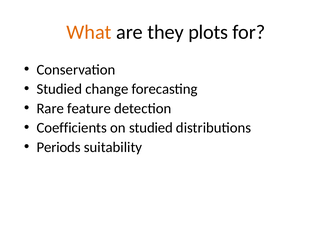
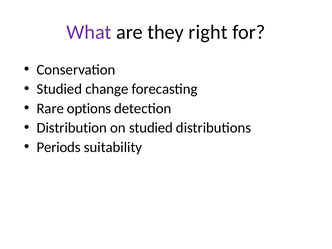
What colour: orange -> purple (89, 32)
plots: plots -> right (208, 32)
feature: feature -> options (89, 108)
Coefficients: Coefficients -> Distribution (72, 128)
